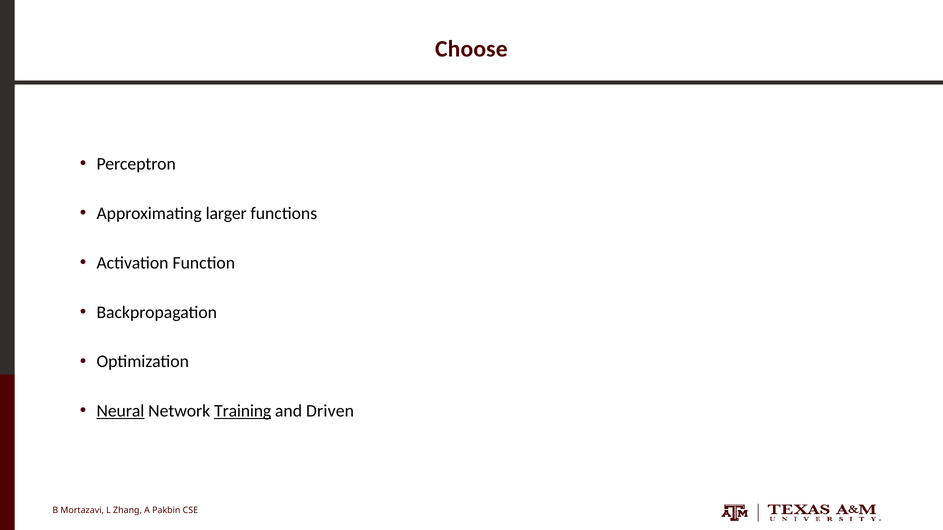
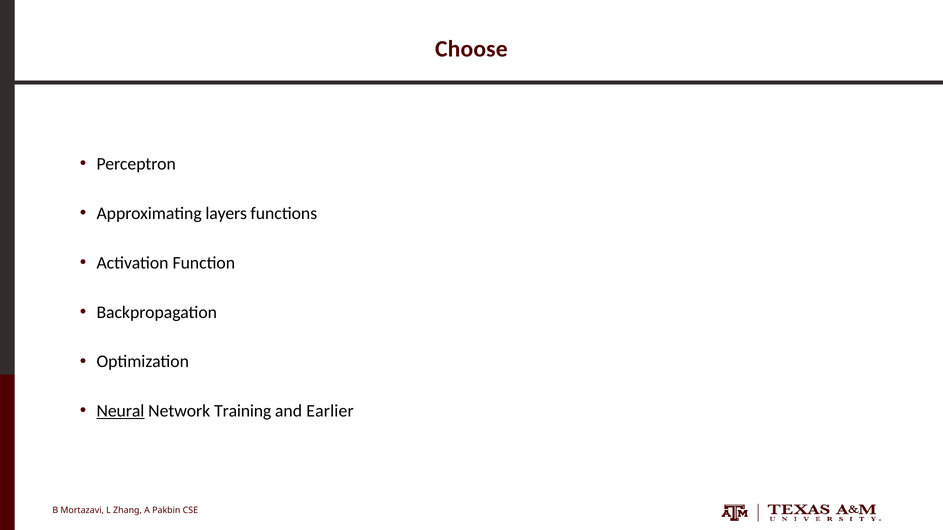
larger: larger -> layers (226, 213)
Training underline: present -> none (243, 411)
Driven: Driven -> Earlier (330, 411)
